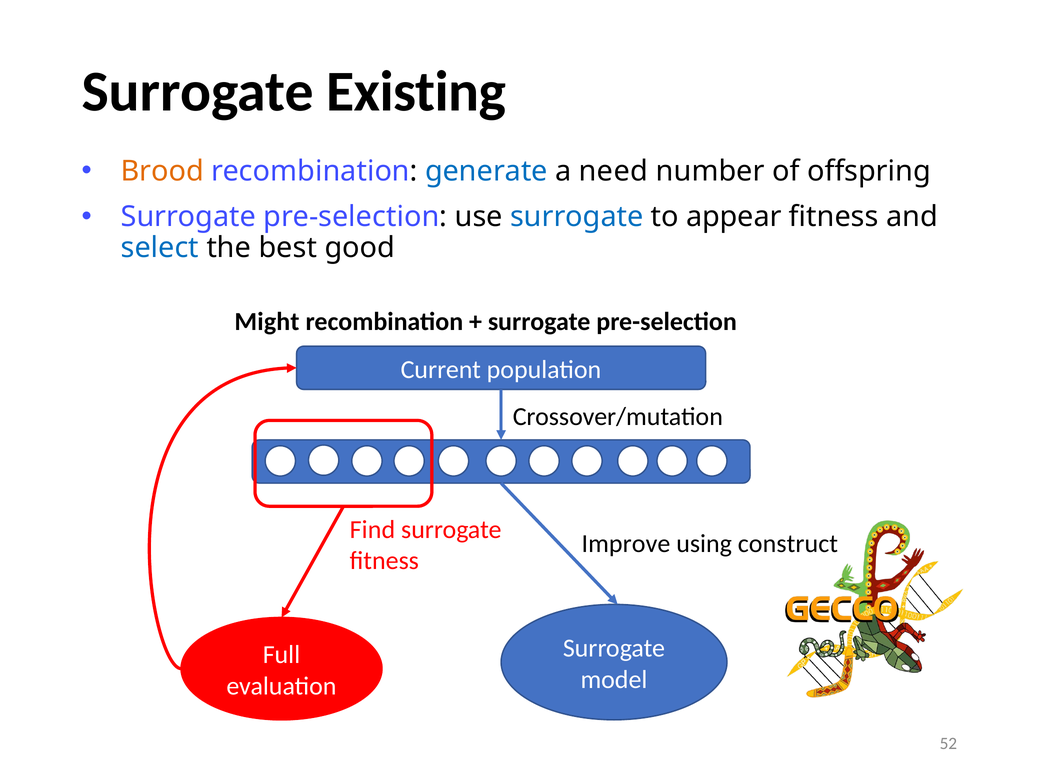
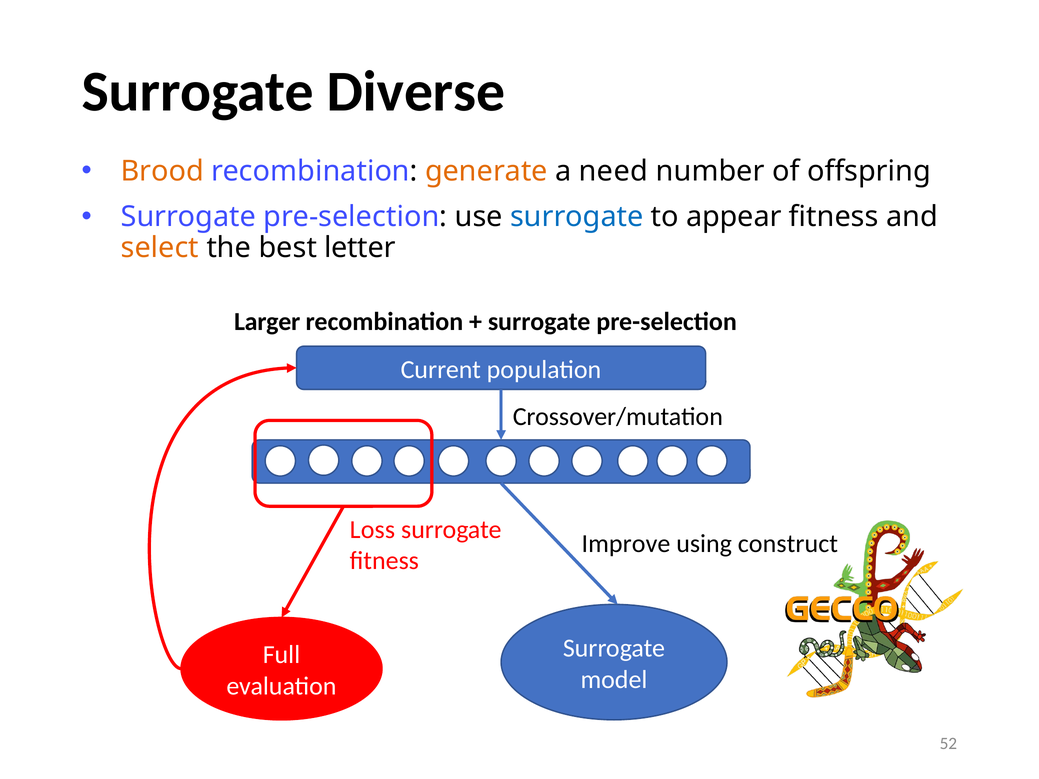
Existing: Existing -> Diverse (416, 92)
generate colour: blue -> orange (486, 171)
select colour: blue -> orange (160, 248)
good: good -> letter (360, 248)
Might: Might -> Larger (267, 322)
Find: Find -> Loss (372, 530)
